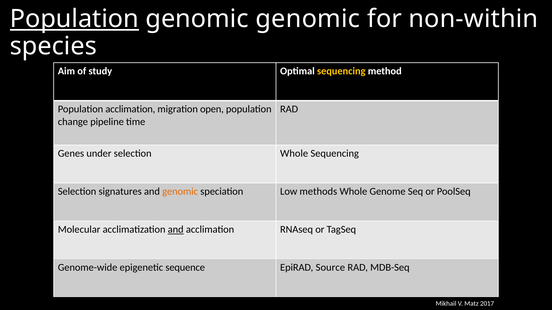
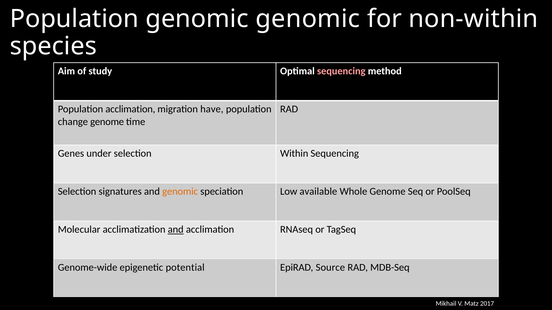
Population underline: present -> none (74, 19)
sequencing colour: yellow -> pink (341, 71)
open: open -> have (212, 109)
change pipeline: pipeline -> genome (107, 122)
selection Whole: Whole -> Within (294, 154)
methods: methods -> available (318, 192)
sequence: sequence -> potential (185, 268)
